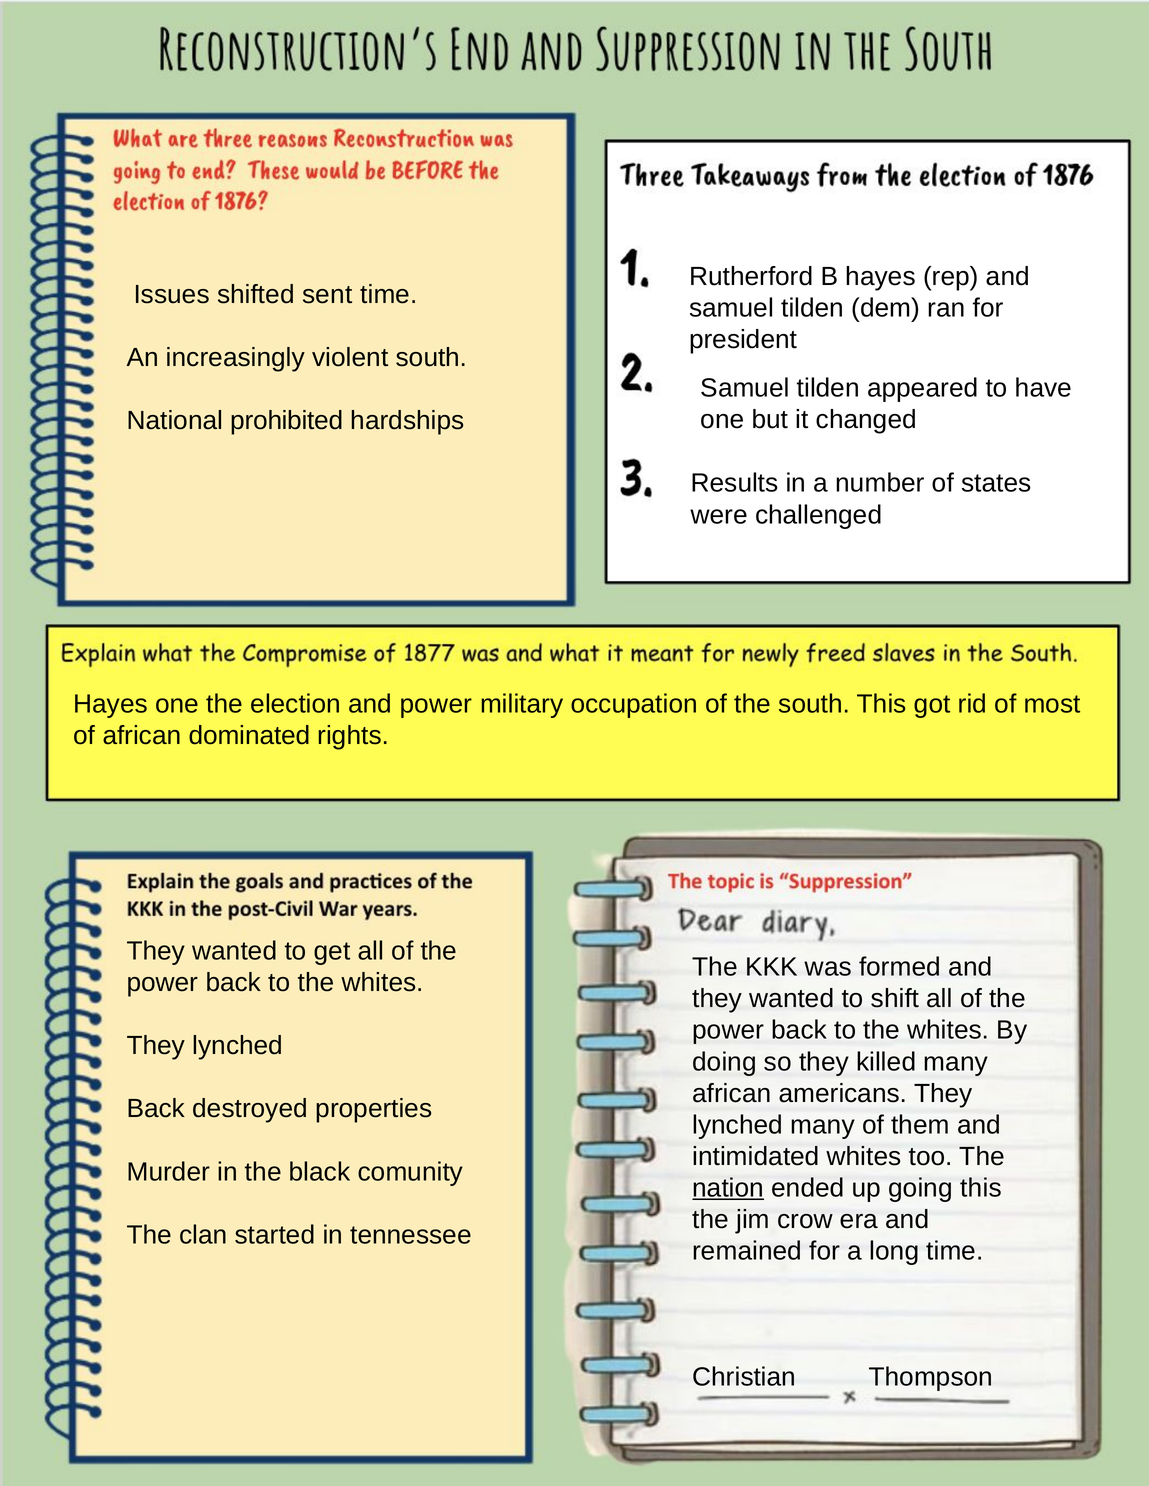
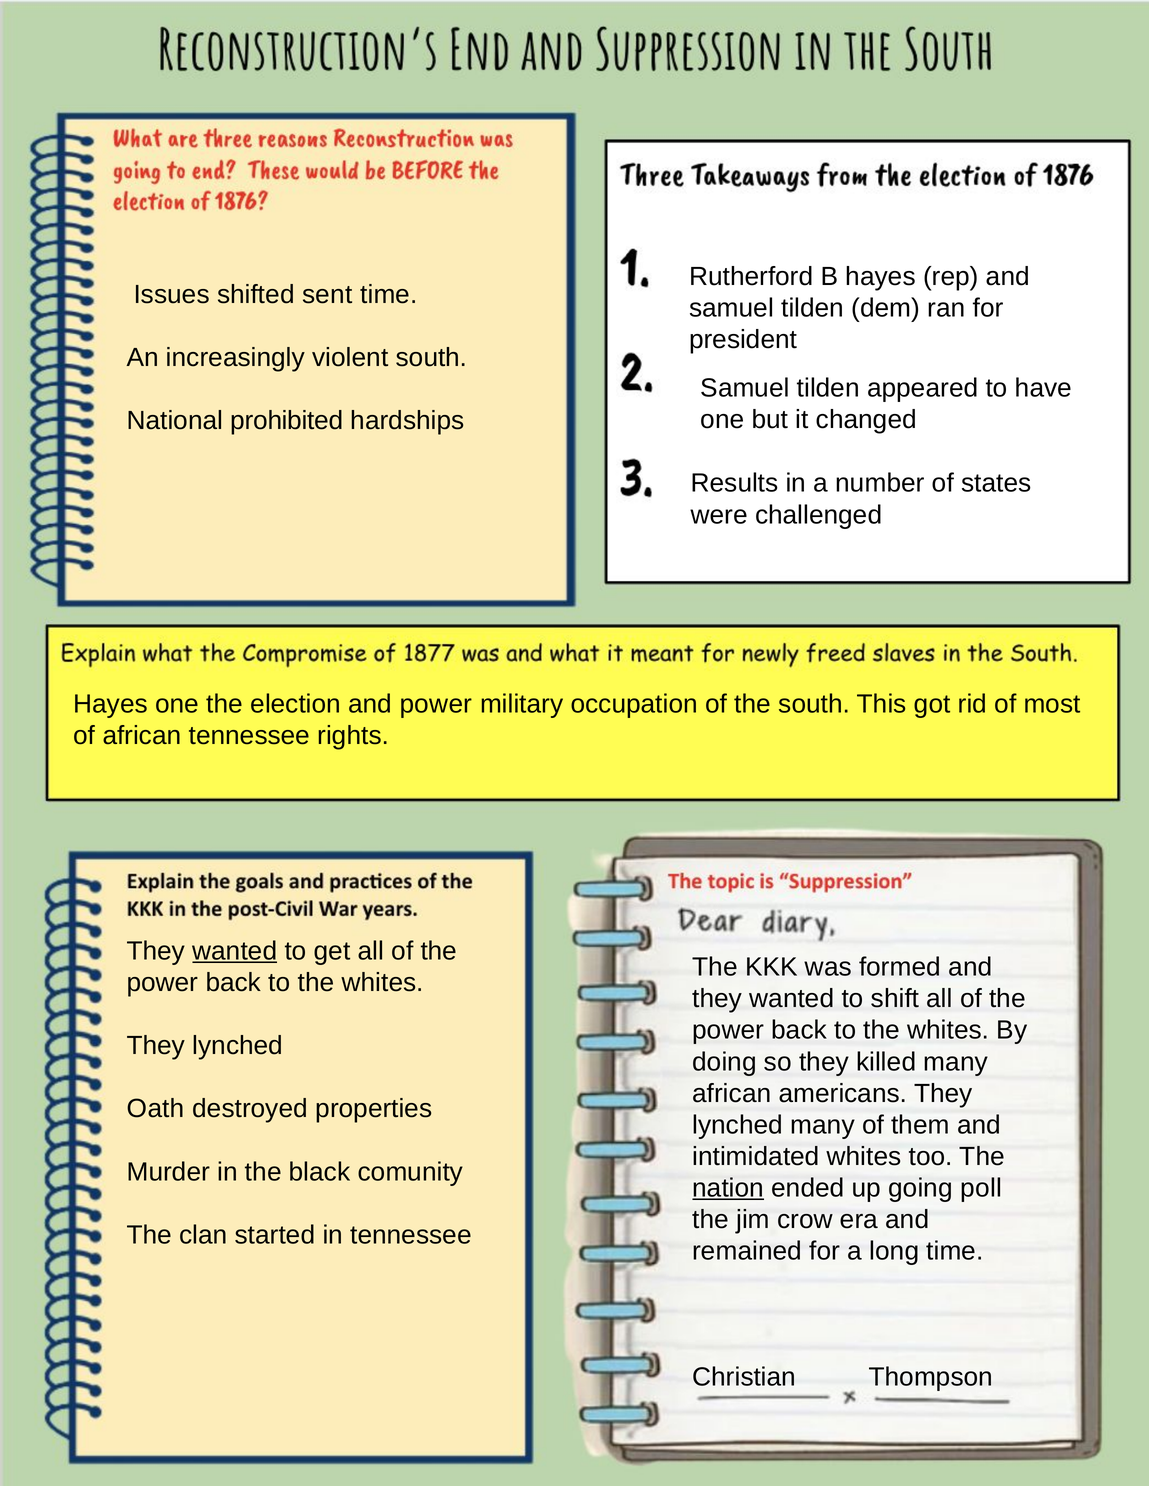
african dominated: dominated -> tennessee (249, 736)
wanted underline: none -> present (235, 952)
Back: Back -> Oath (156, 1109)
going this: this -> poll (981, 1189)
